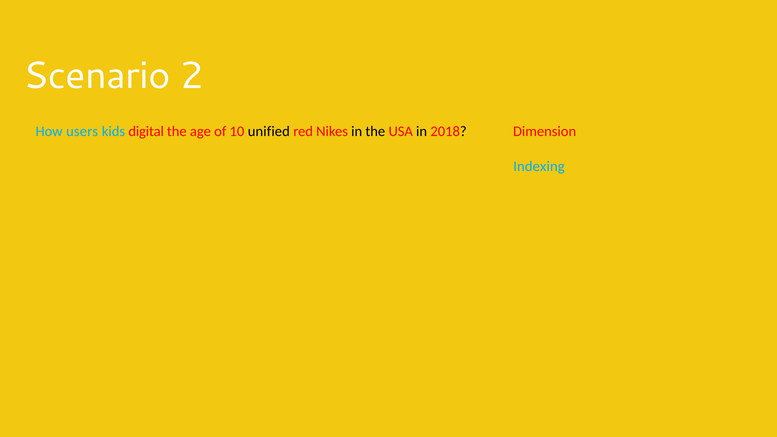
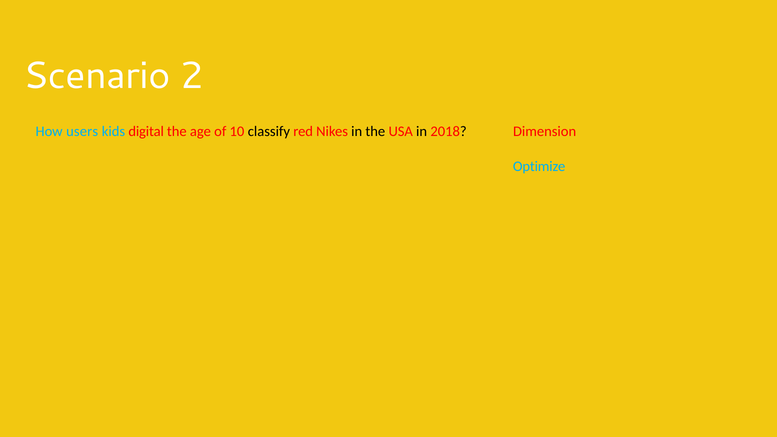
unified: unified -> classify (269, 132)
Indexing: Indexing -> Optimize (539, 167)
